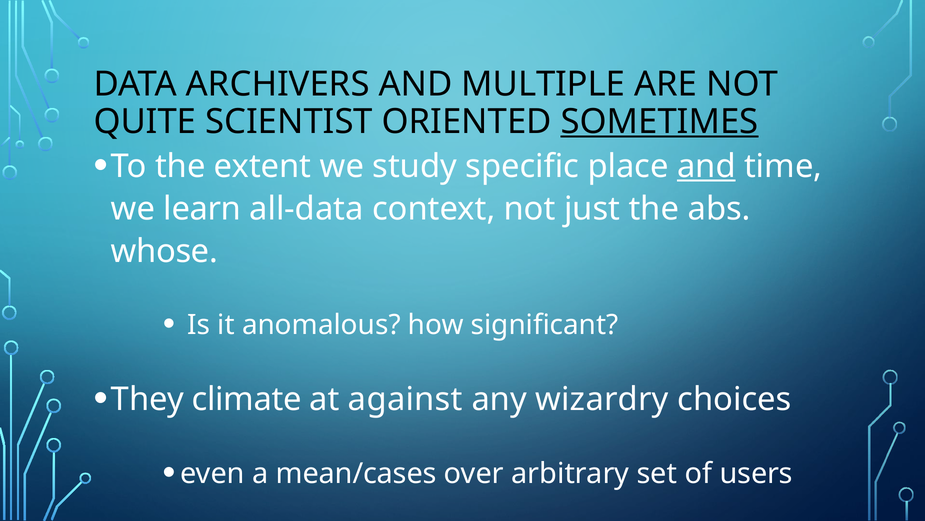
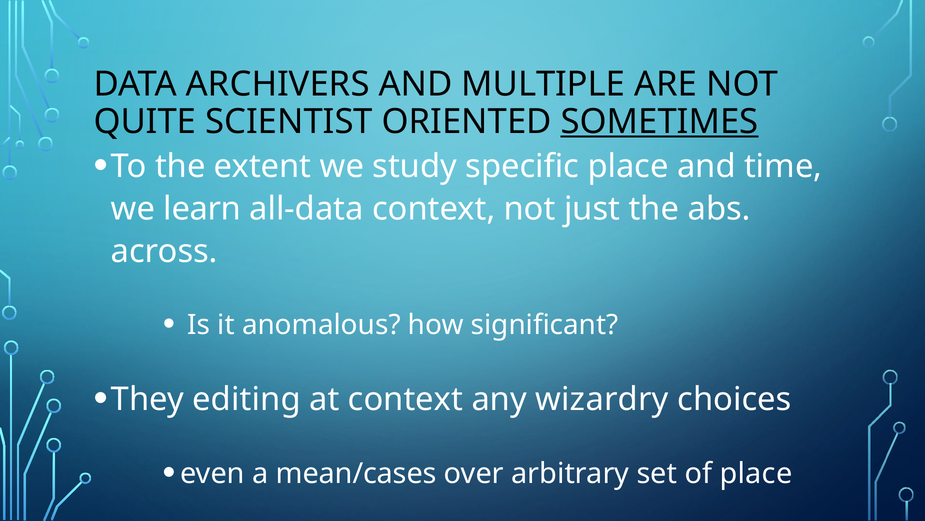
and underline: present -> none (706, 166)
whose: whose -> across (164, 251)
climate: climate -> editing (246, 399)
at against: against -> context (405, 399)
of users: users -> place (756, 473)
